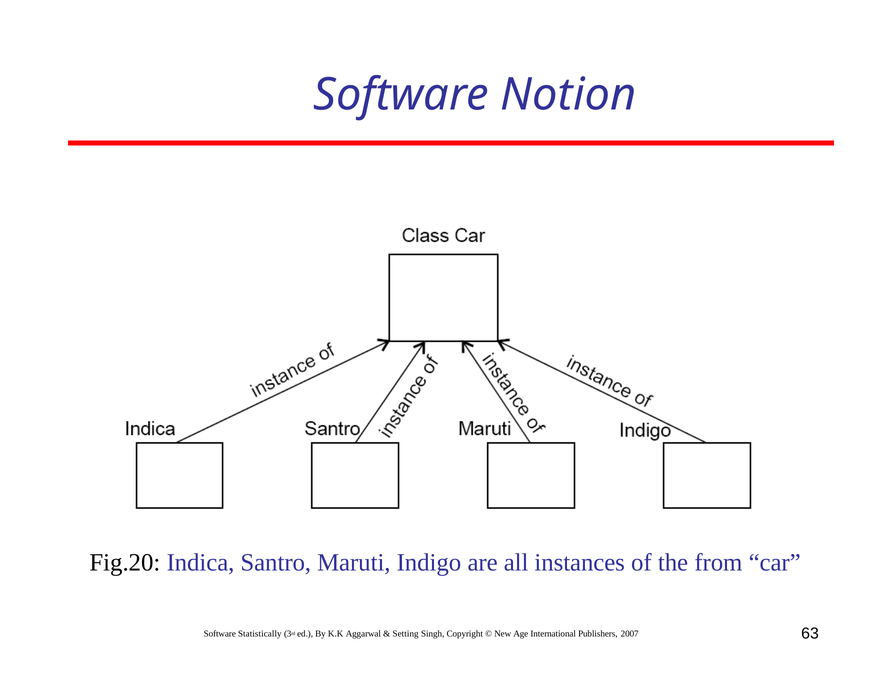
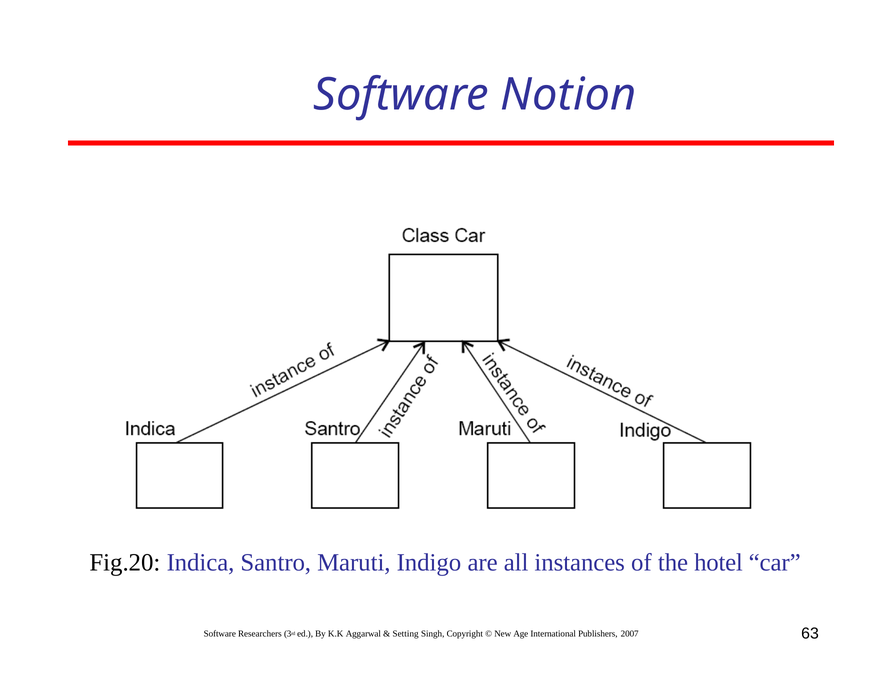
from: from -> hotel (718, 562)
Statistically: Statistically -> Researchers (260, 634)
